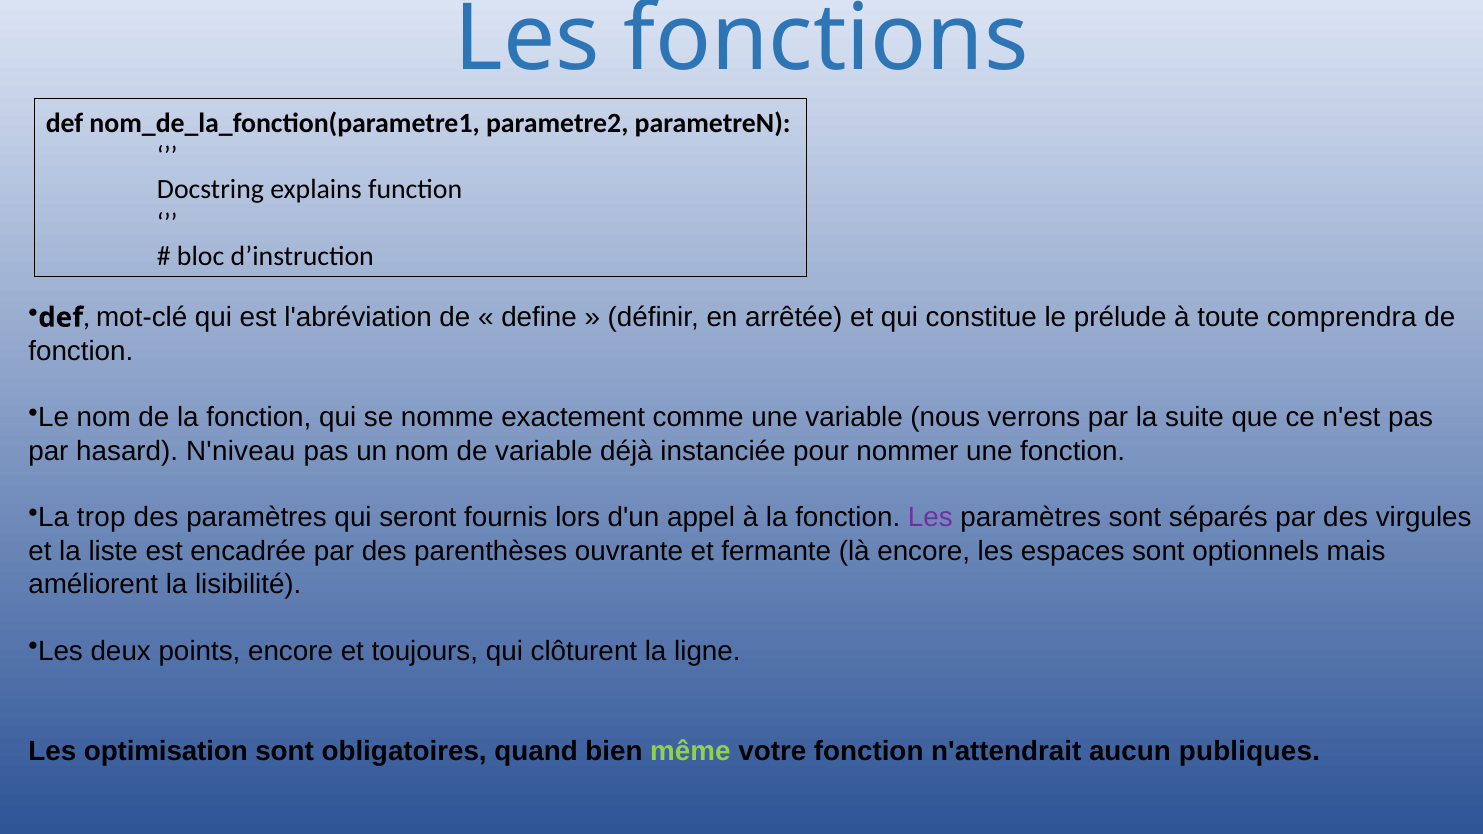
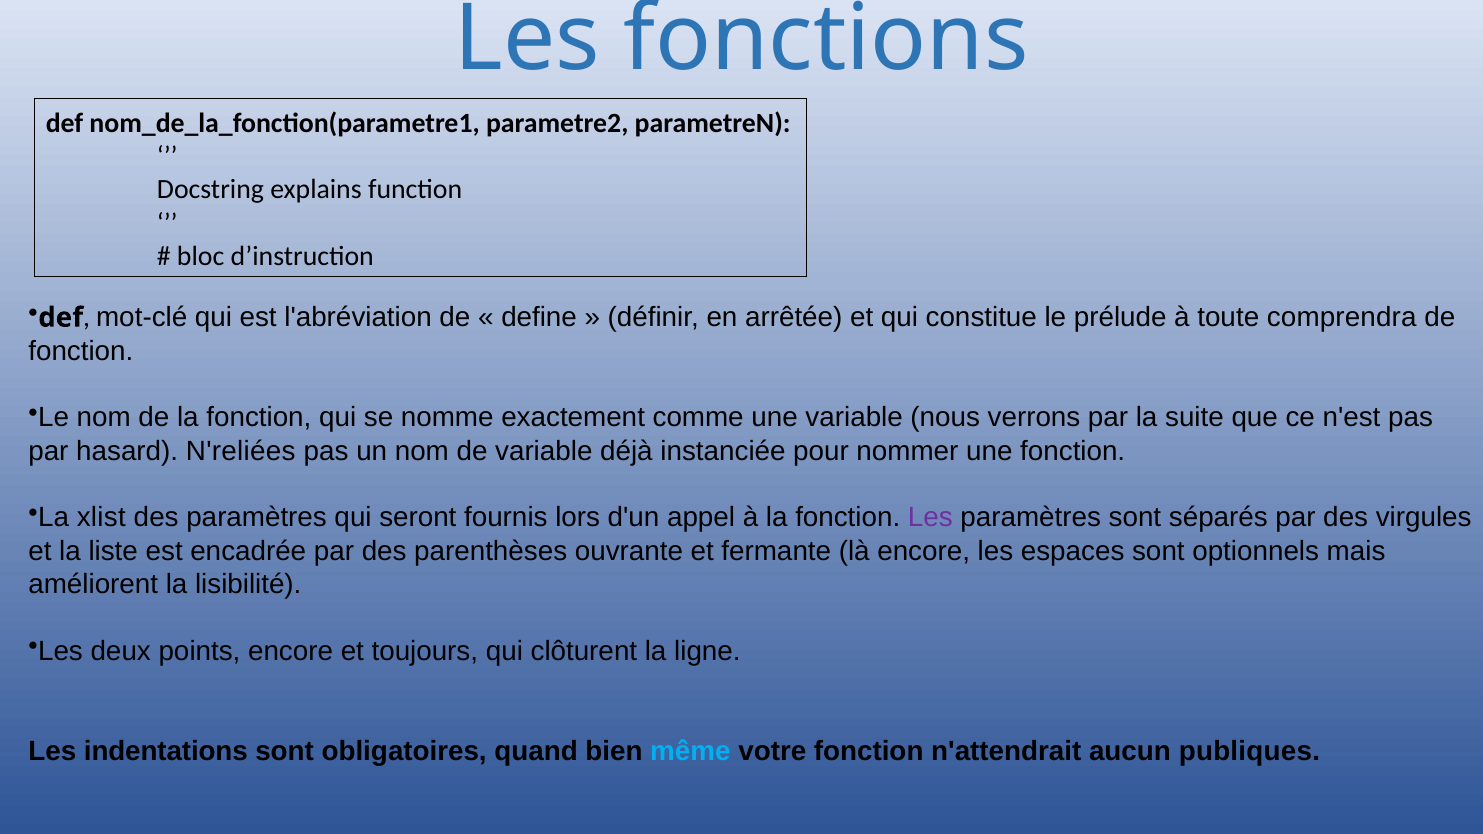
N'niveau: N'niveau -> N'reliées (241, 451)
trop: trop -> xlist (101, 518)
optimisation: optimisation -> indentations (166, 751)
même colour: light green -> light blue (690, 751)
